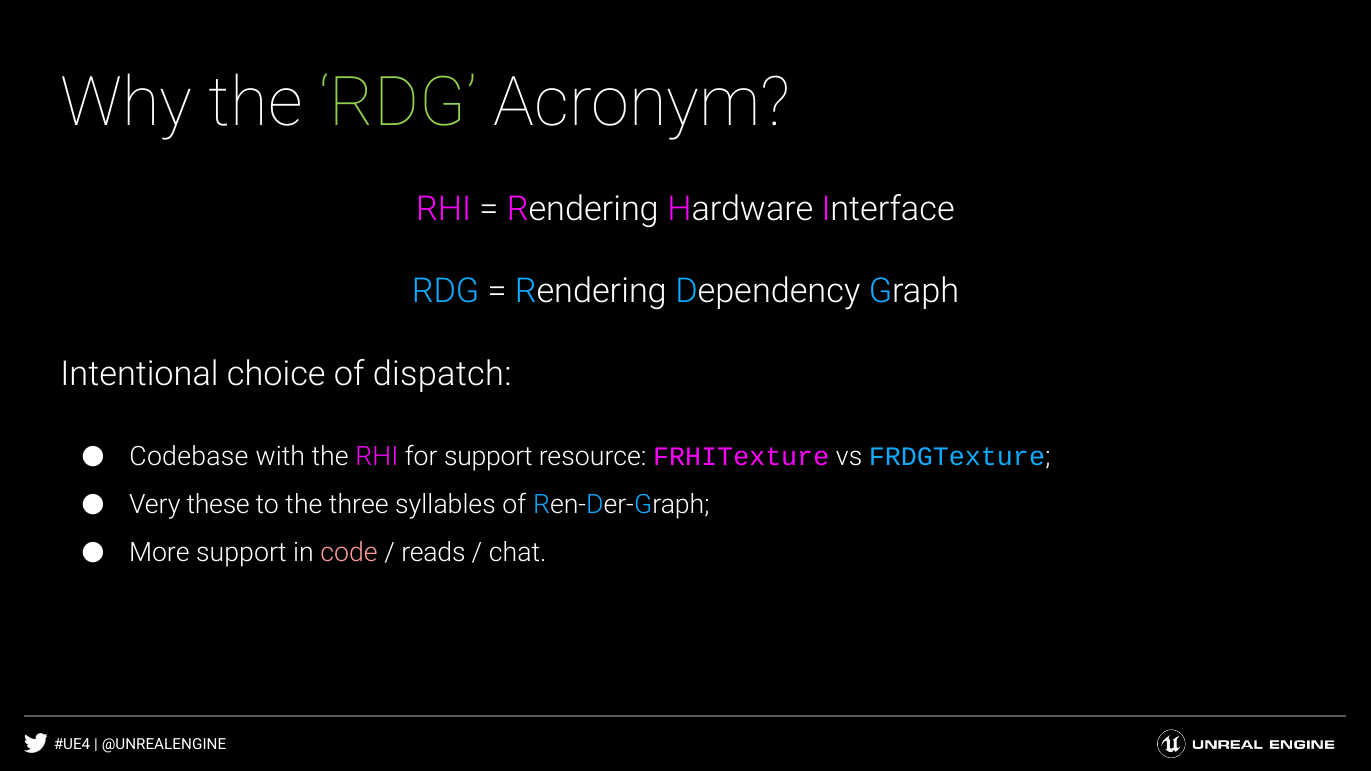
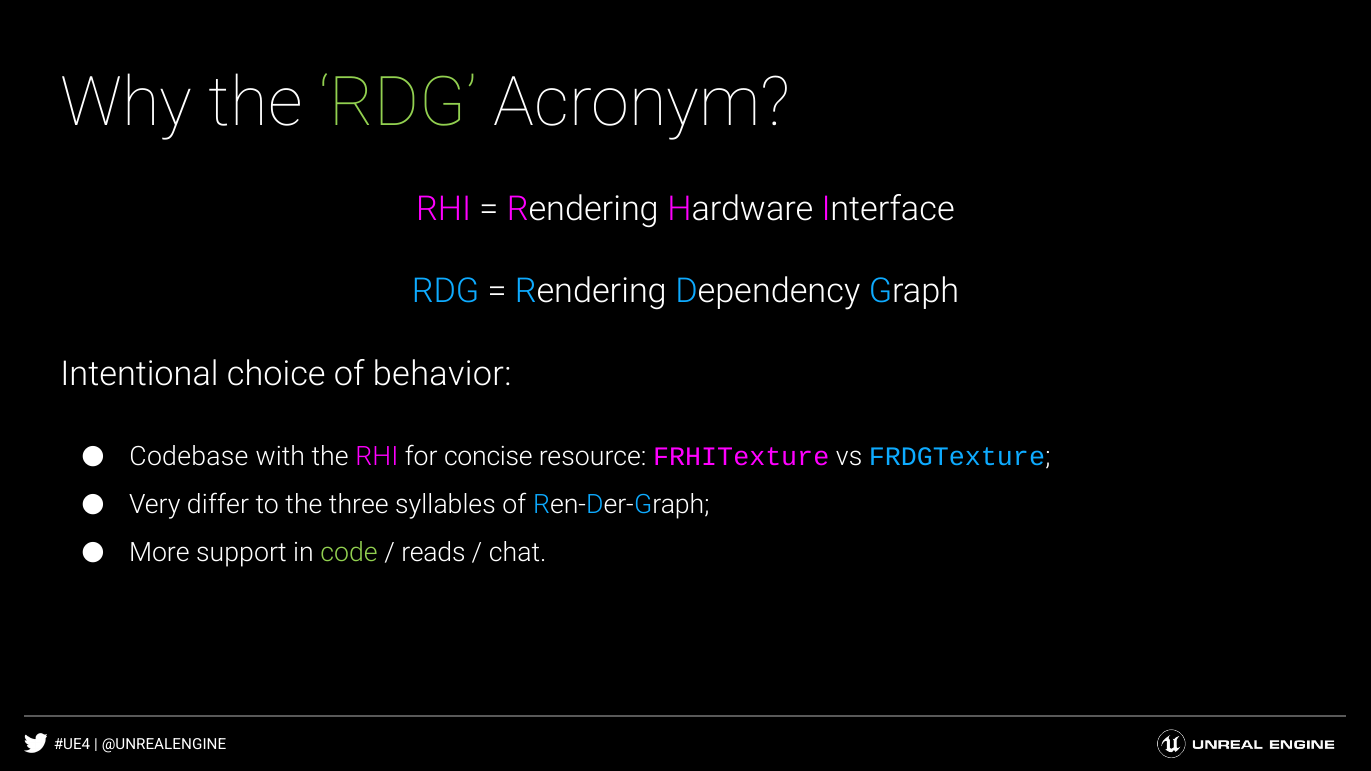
dispatch: dispatch -> behavior (442, 374)
for support: support -> concise (488, 456)
these: these -> differ (218, 504)
code colour: pink -> light green (349, 552)
